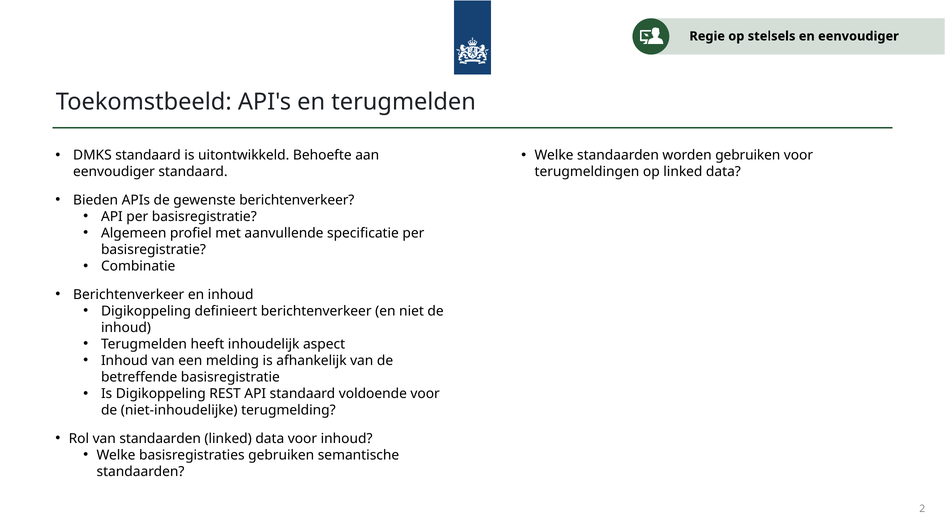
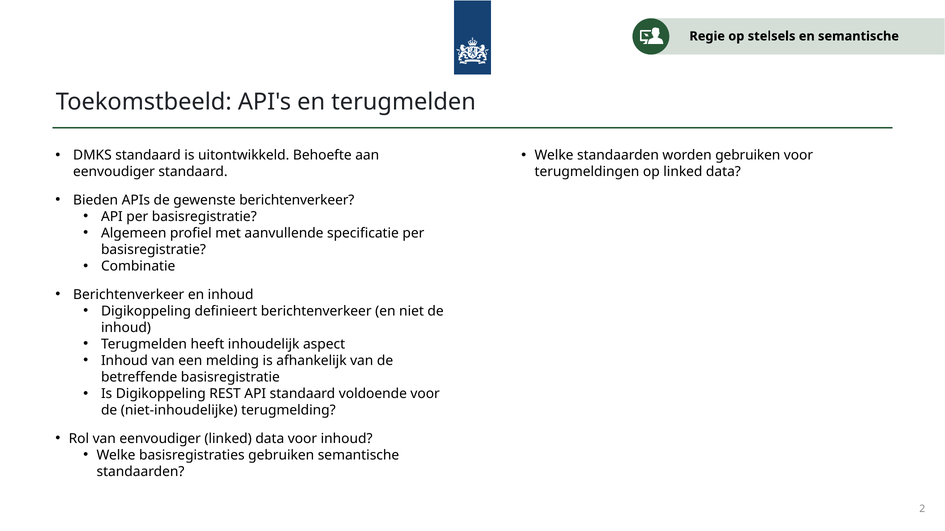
en eenvoudiger: eenvoudiger -> semantische (858, 36)
van standaarden: standaarden -> eenvoudiger (160, 439)
